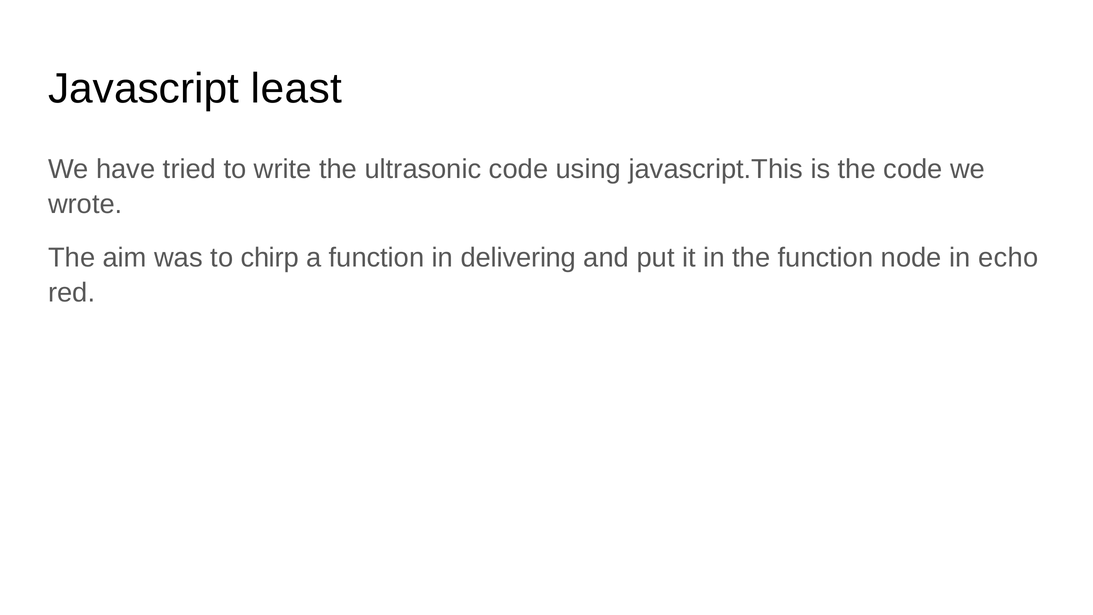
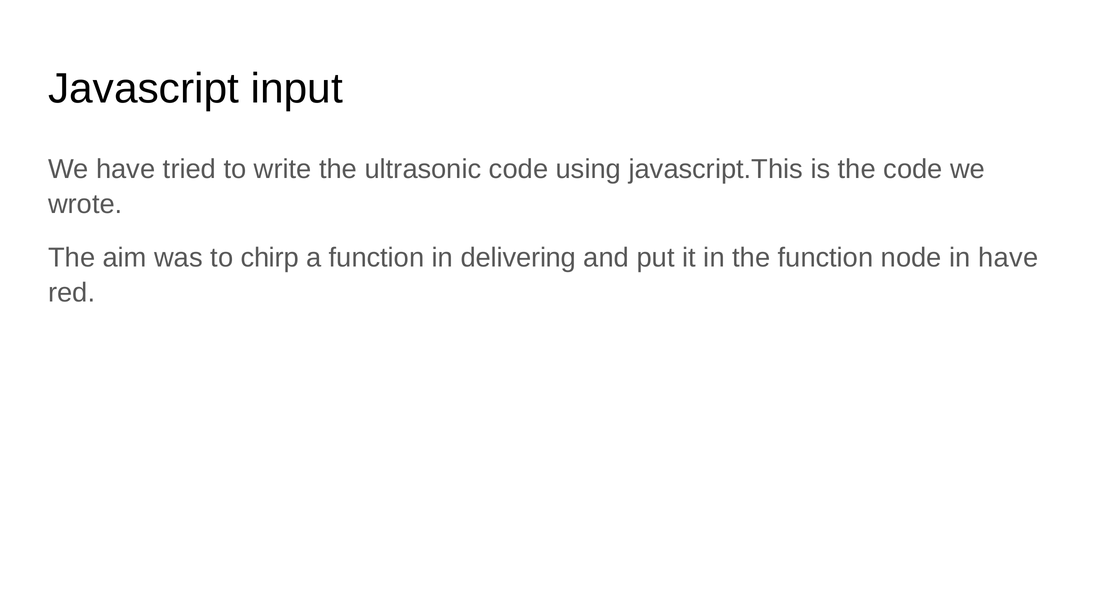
least: least -> input (297, 89)
in echo: echo -> have (1008, 258)
